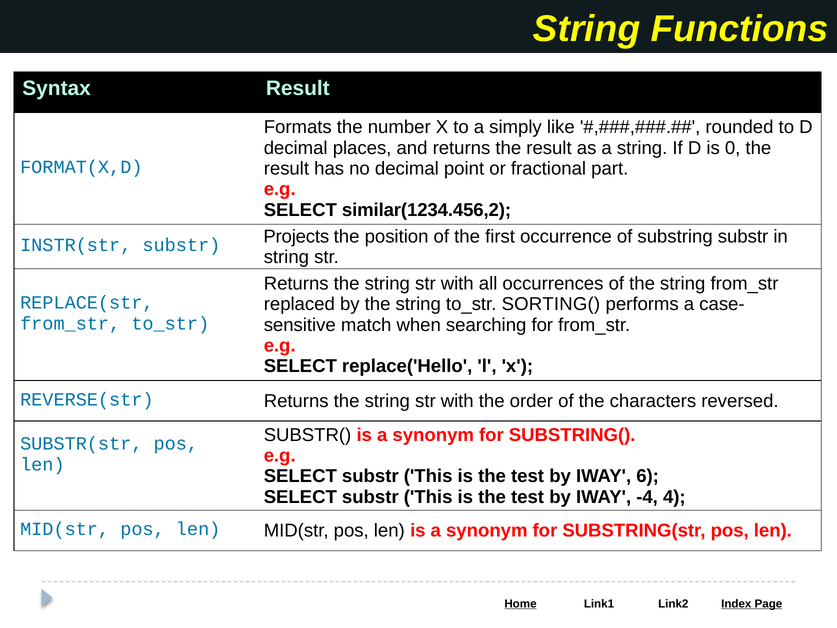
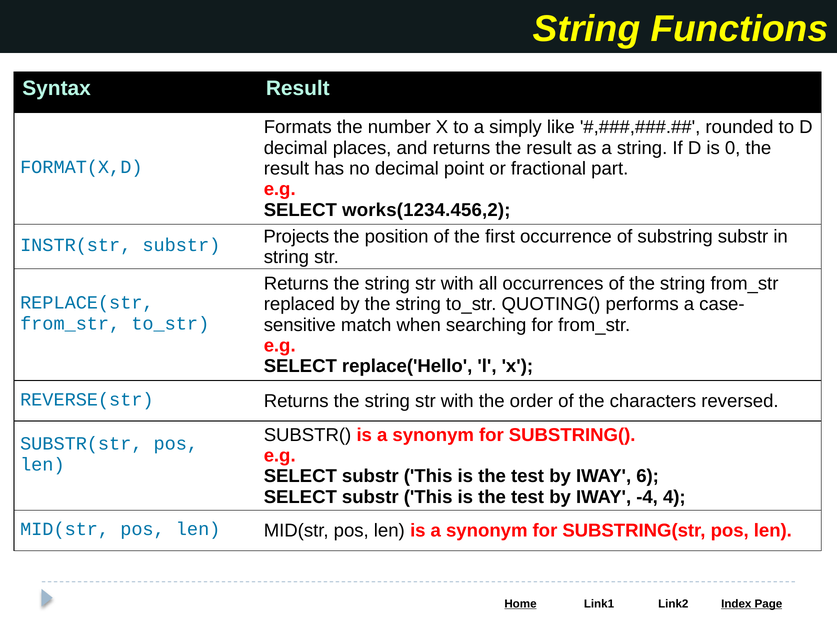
similar(1234.456,2: similar(1234.456,2 -> works(1234.456,2 (426, 210)
SORTING(: SORTING( -> QUOTING( (551, 304)
